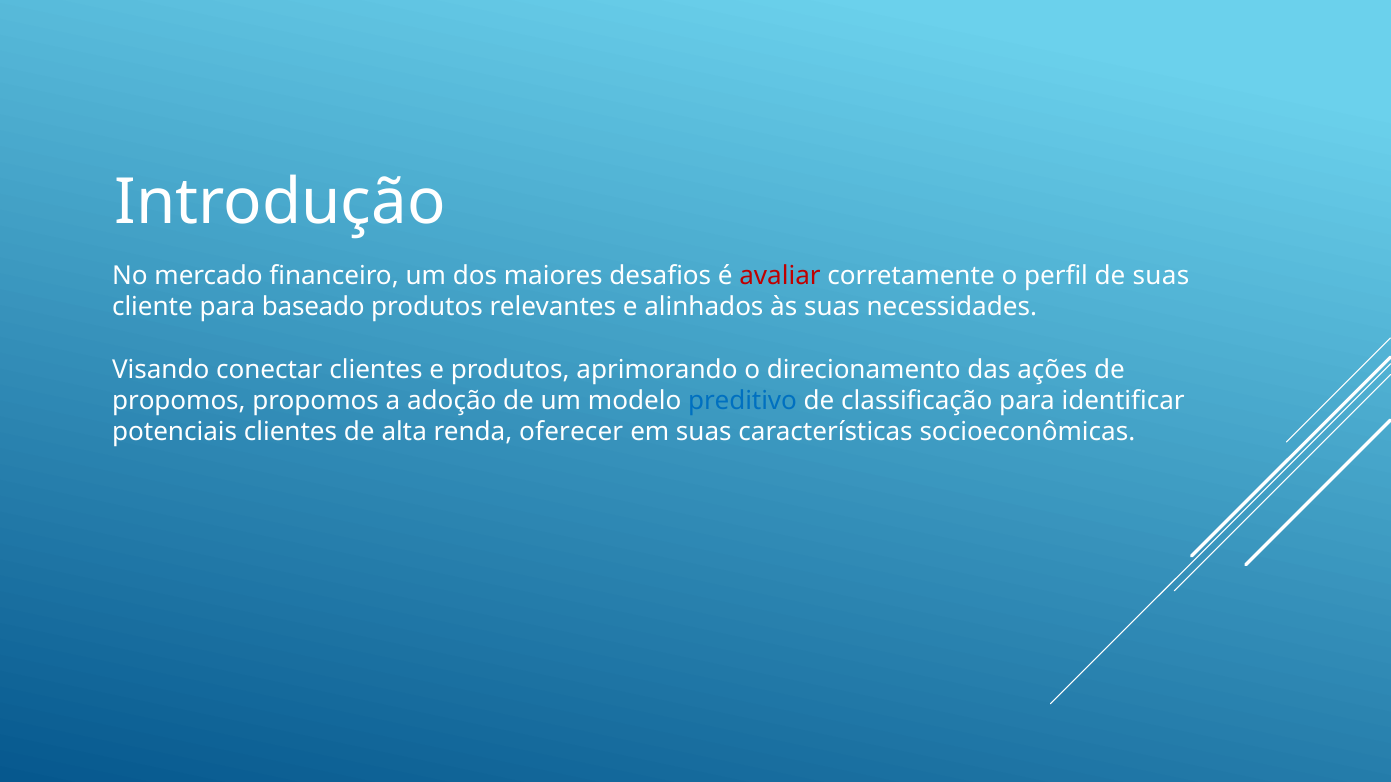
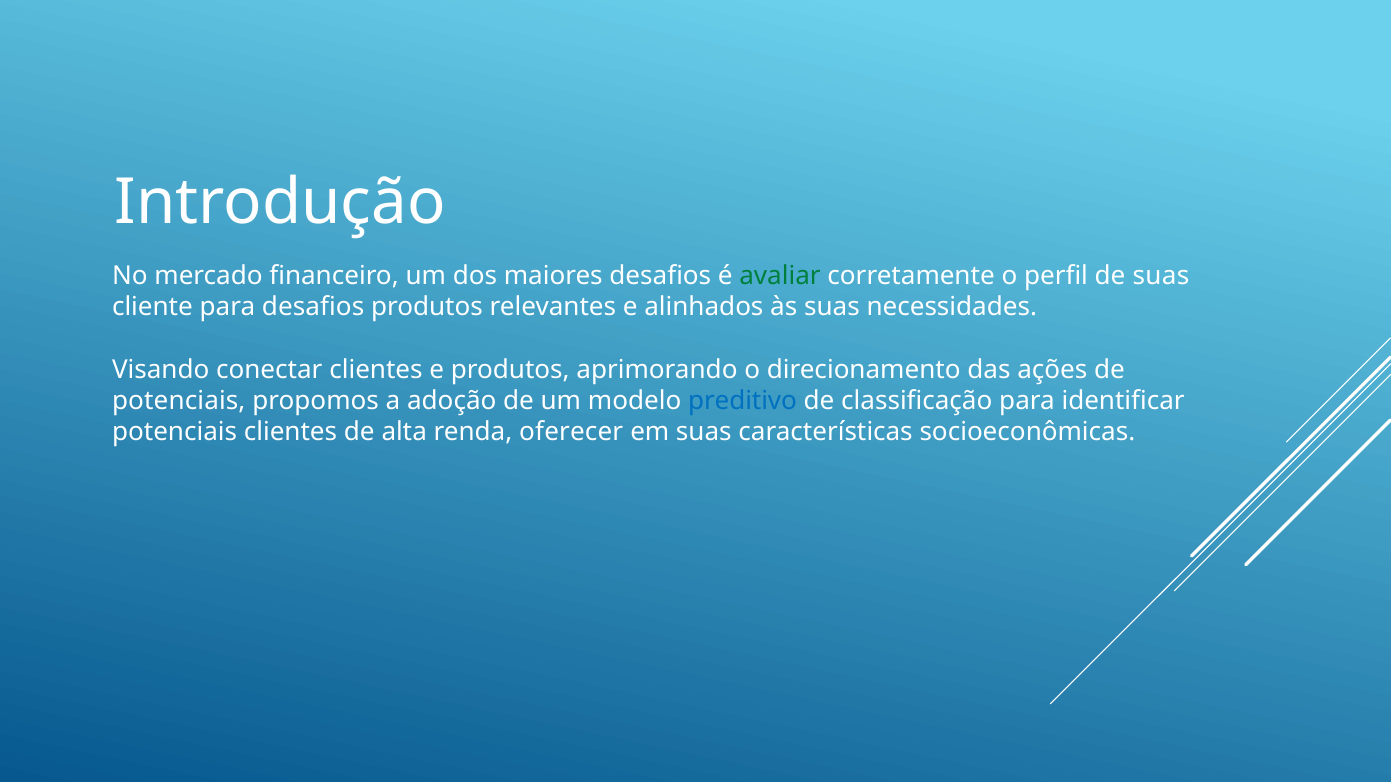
avaliar colour: red -> green (780, 276)
para baseado: baseado -> desafios (313, 307)
propomos: propomos -> potenciais (179, 401)
